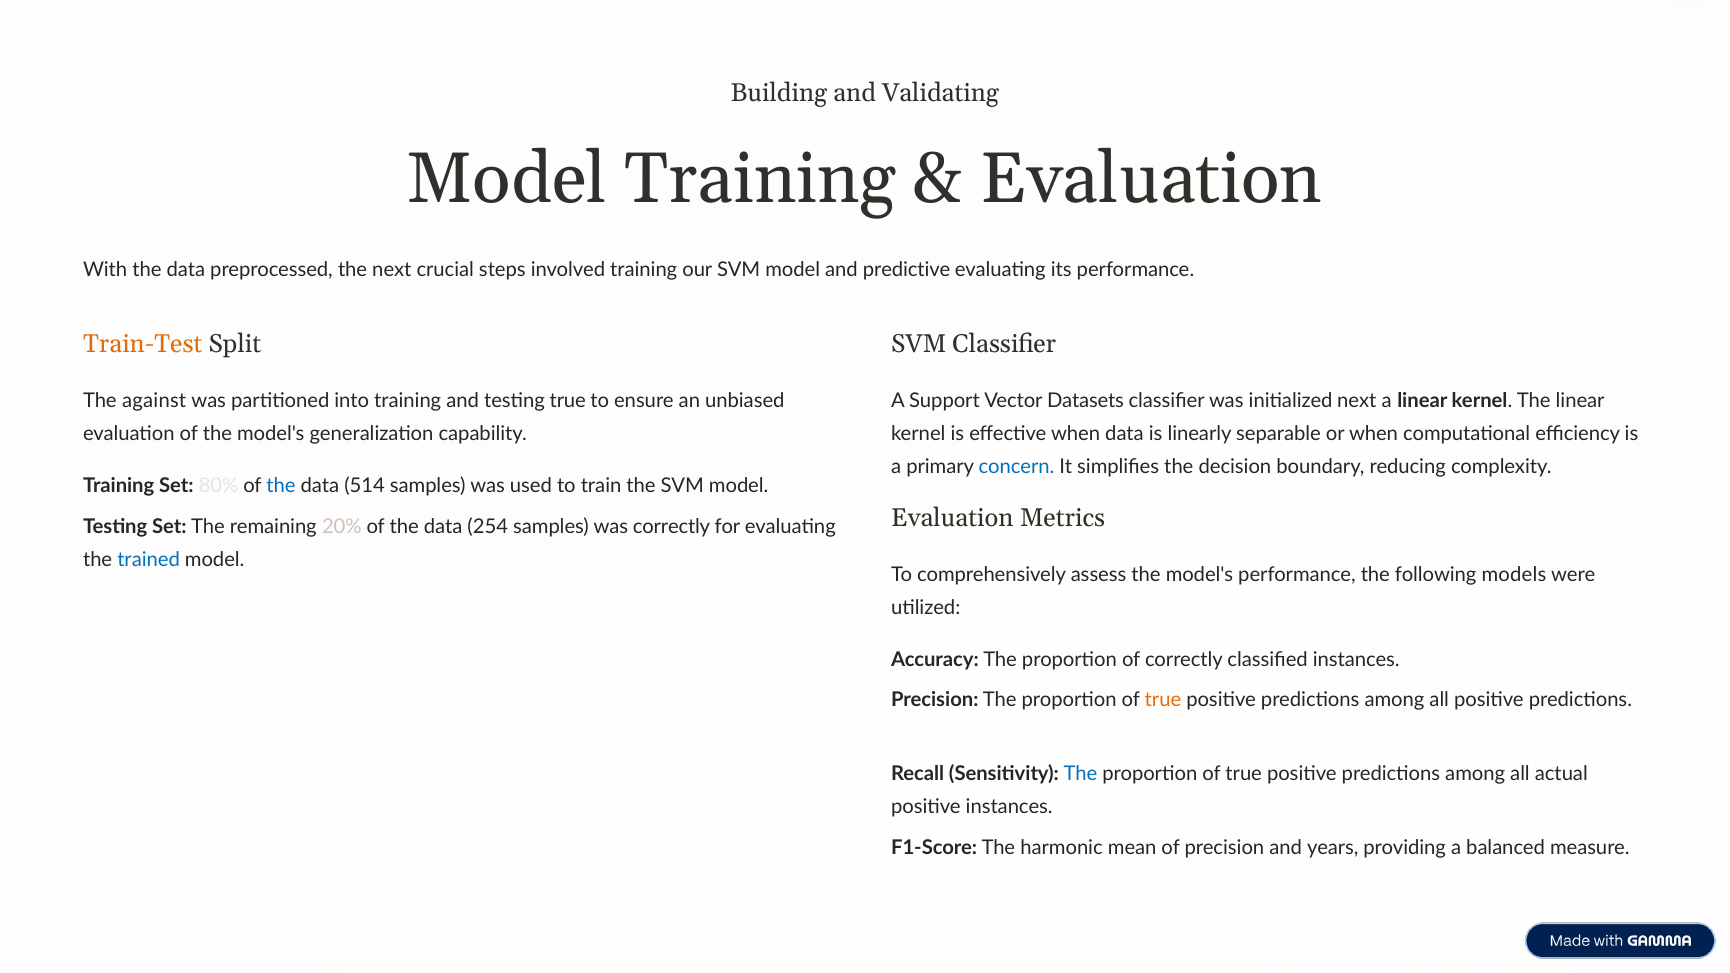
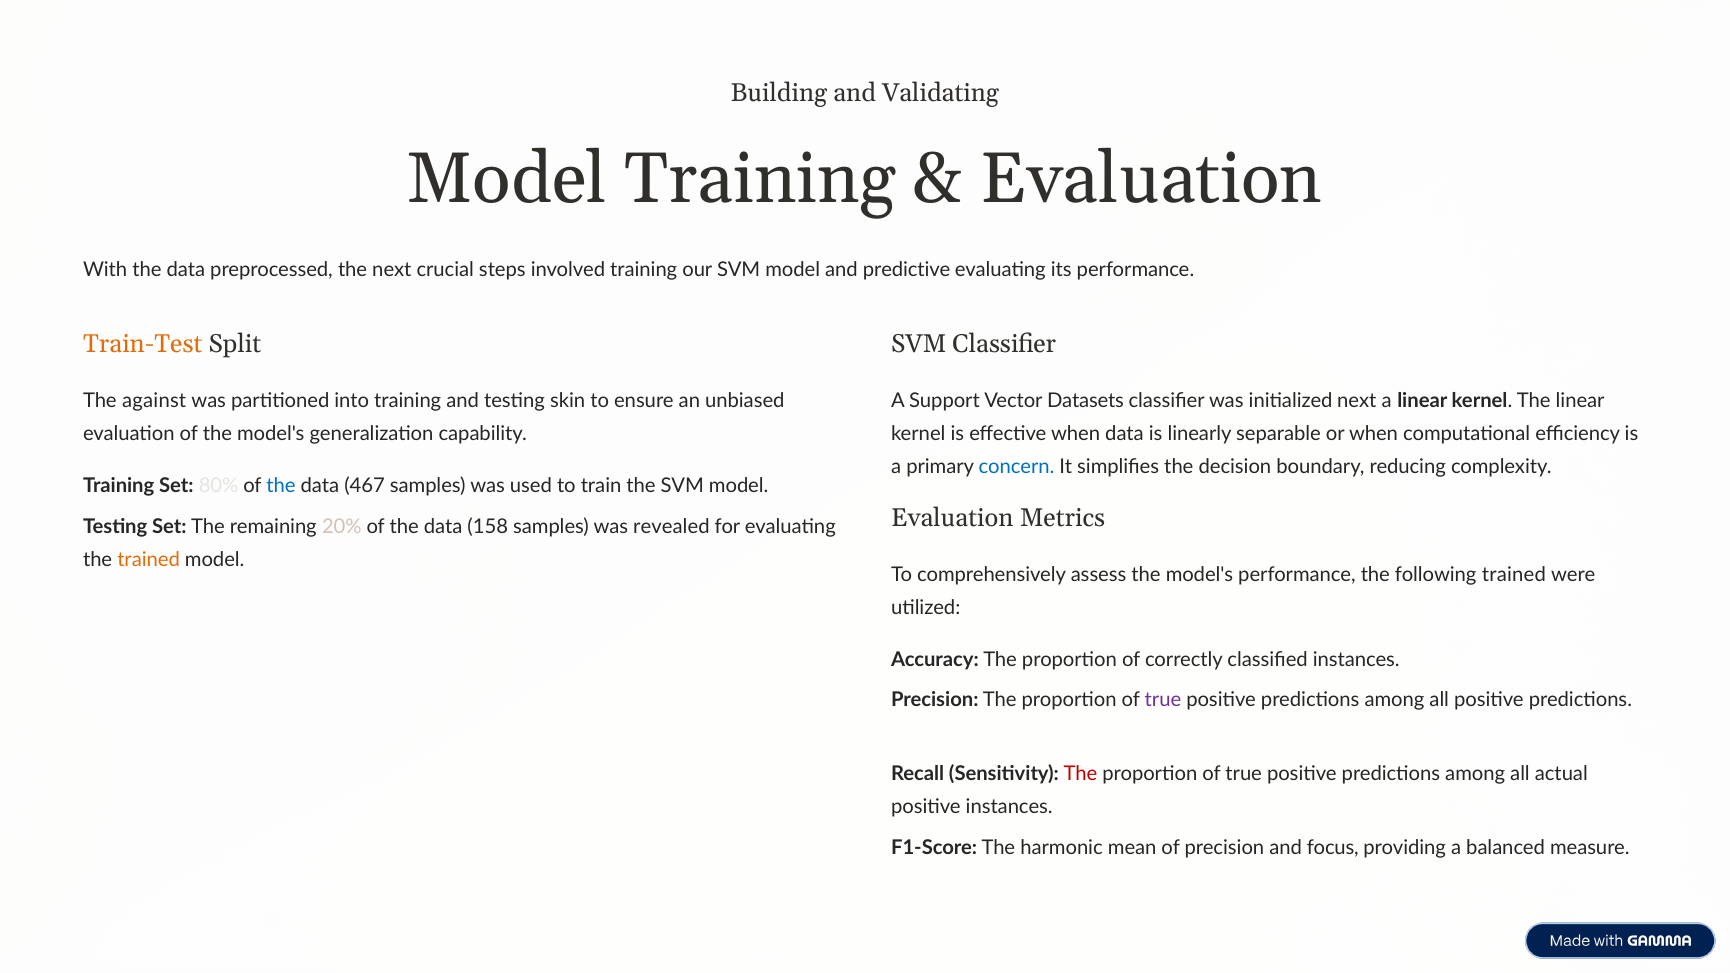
testing true: true -> skin (568, 401)
514: 514 -> 467 (365, 486)
254: 254 -> 158 (488, 526)
was correctly: correctly -> revealed (671, 526)
trained colour: blue -> orange (149, 560)
following models: models -> trained (1514, 575)
true colour: orange -> purple (1163, 700)
The colour: blue -> red (1080, 774)
years: years -> focus (1333, 848)
